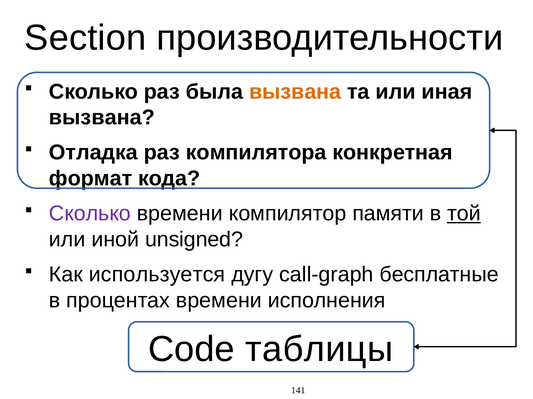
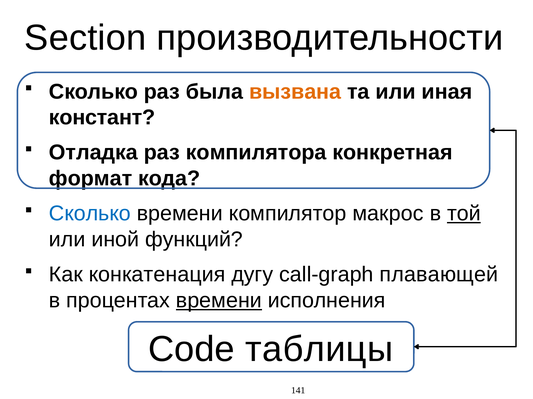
вызвана: вызвана -> констант (102, 118)
Сколько colour: purple -> blue (90, 214)
памяти: памяти -> макрос (388, 214)
unsigned: unsigned -> функций (194, 240)
используется: используется -> конкатенация (157, 275)
бесплатные: бесплатные -> плавающей (439, 275)
времени underline: none -> present (219, 301)
